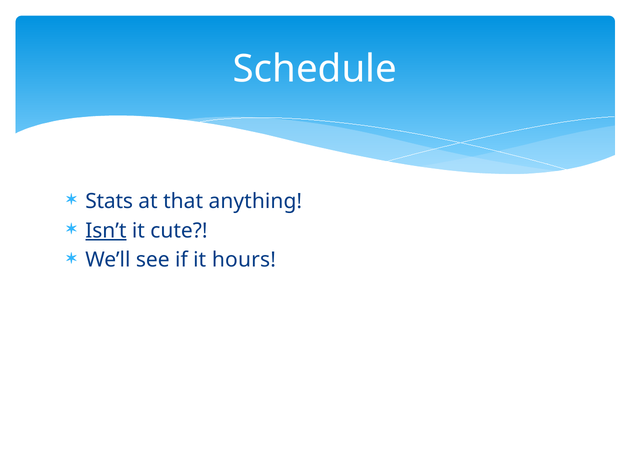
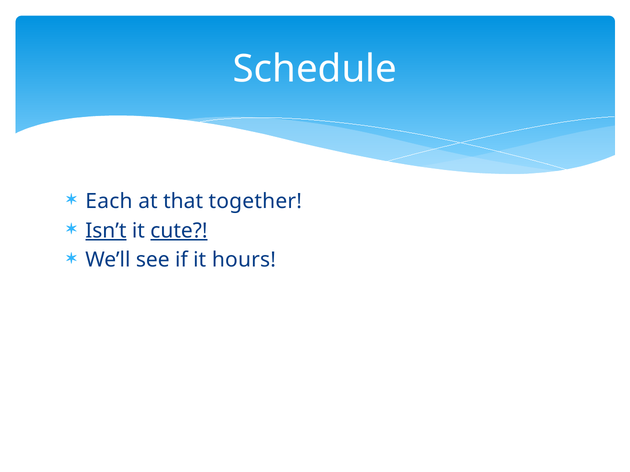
Stats: Stats -> Each (109, 202)
anything: anything -> together (255, 202)
cute underline: none -> present (179, 231)
